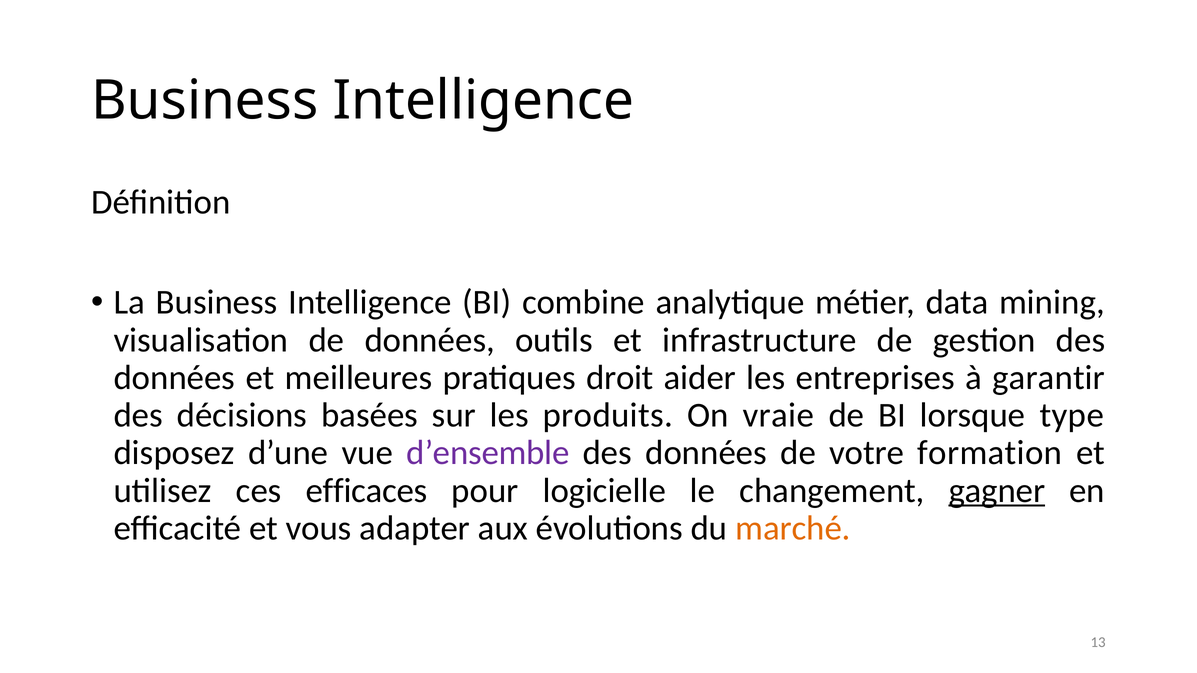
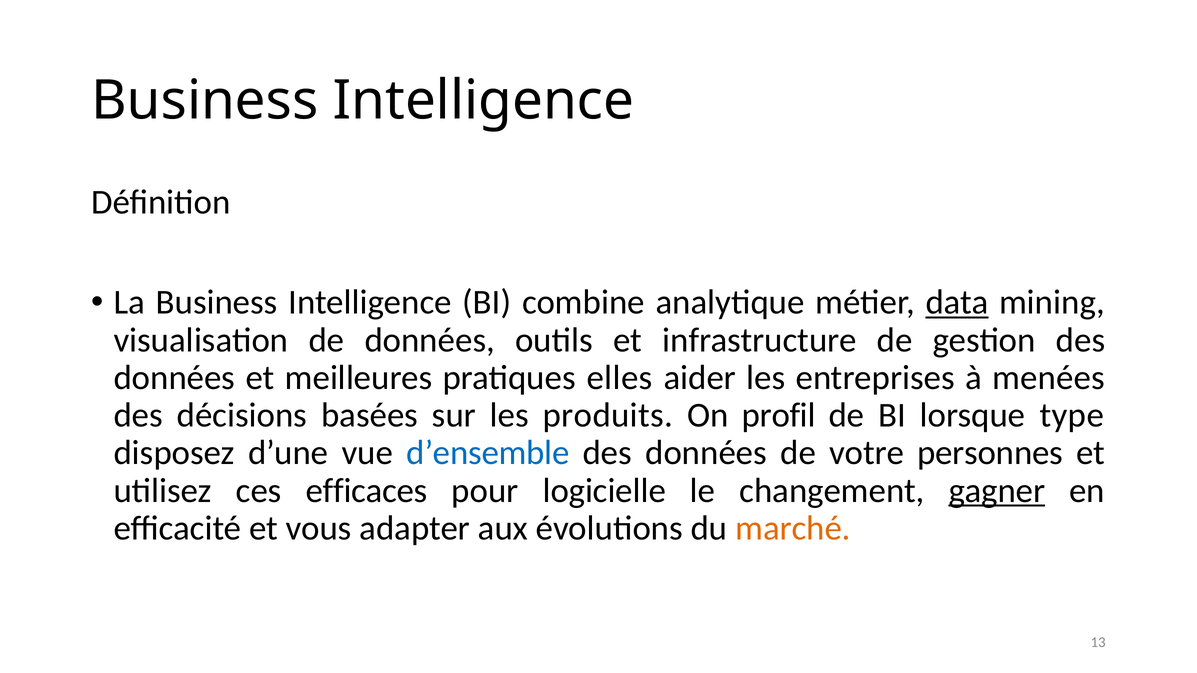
data underline: none -> present (957, 303)
droit: droit -> elles (620, 378)
garantir: garantir -> menées (1049, 378)
vraie: vraie -> profil (779, 415)
d’ensemble colour: purple -> blue (488, 453)
formation: formation -> personnes (990, 453)
